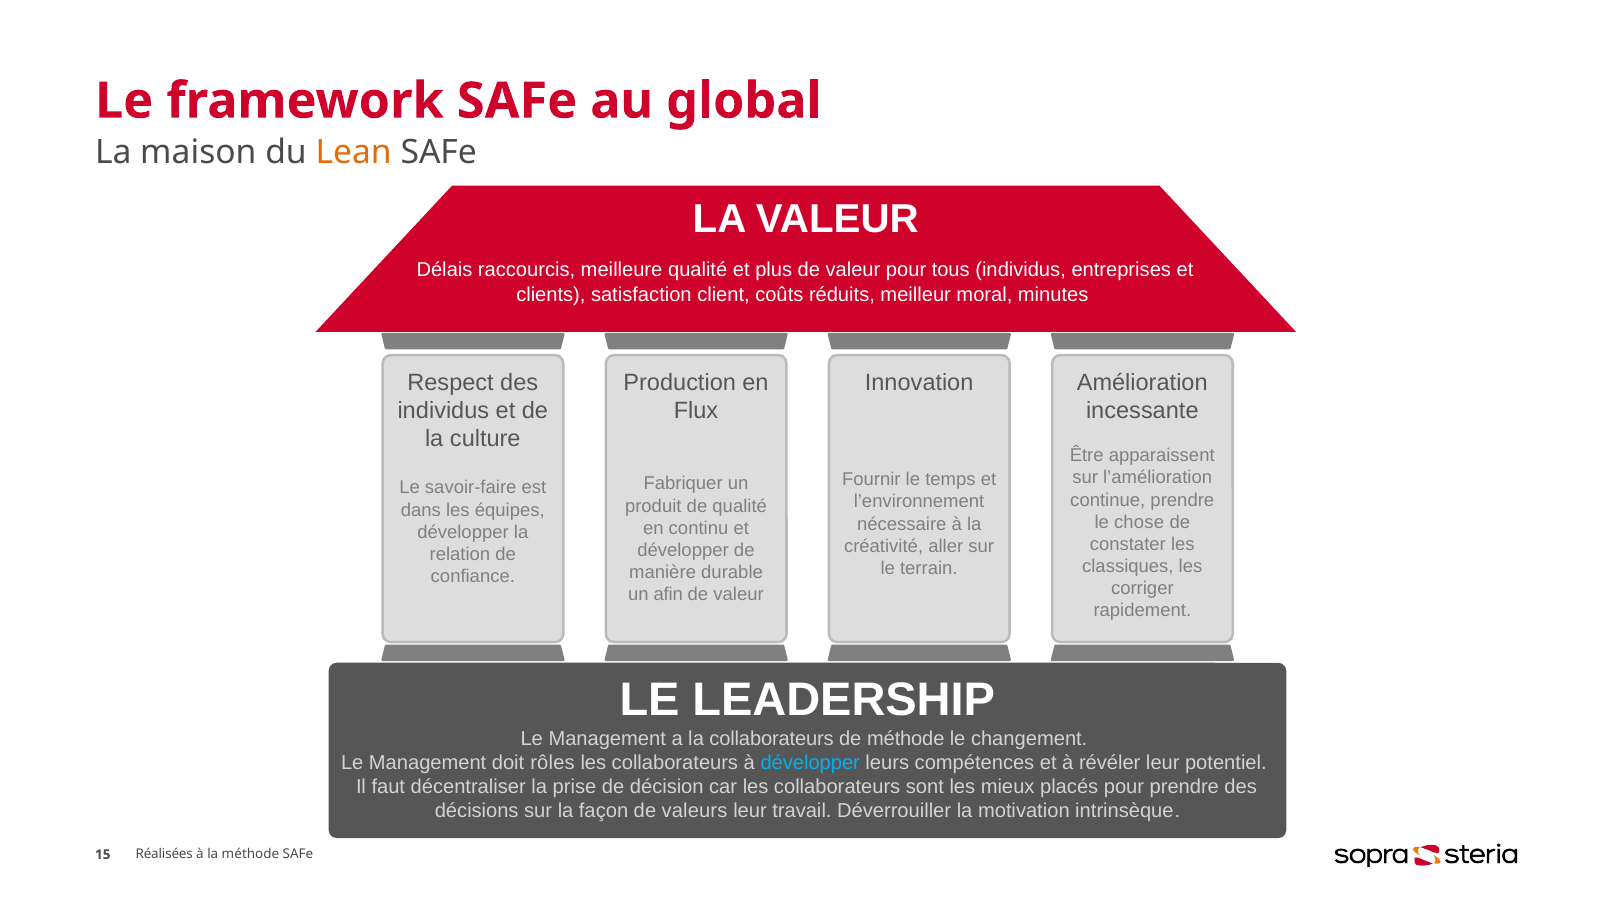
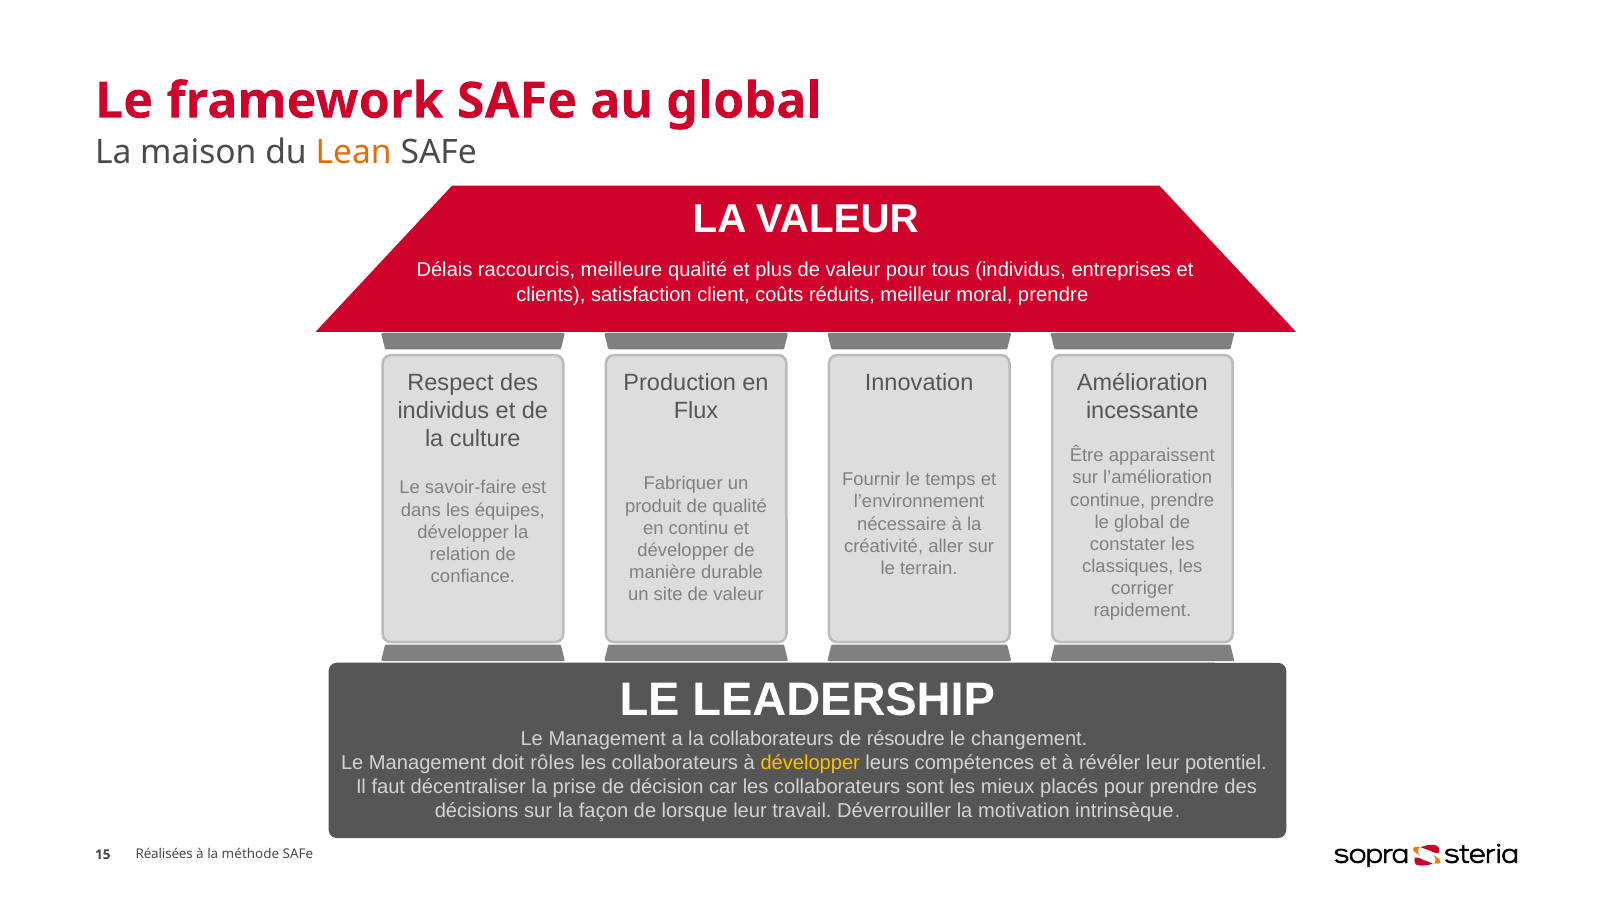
moral minutes: minutes -> prendre (1053, 294)
le chose: chose -> global (1139, 522)
afin: afin -> site (668, 594)
de méthode: méthode -> résoudre (906, 738)
développer colour: light blue -> yellow (810, 763)
valeurs: valeurs -> lorsque (695, 811)
